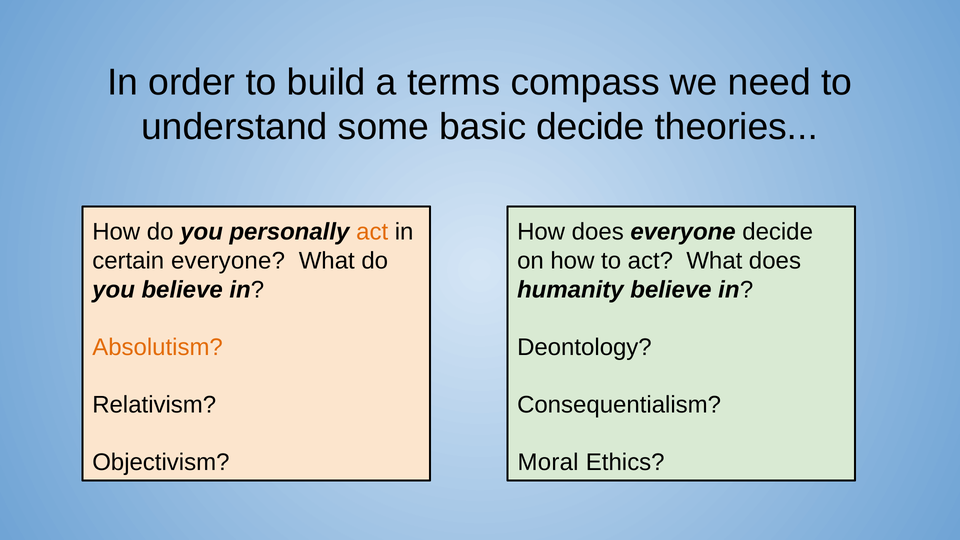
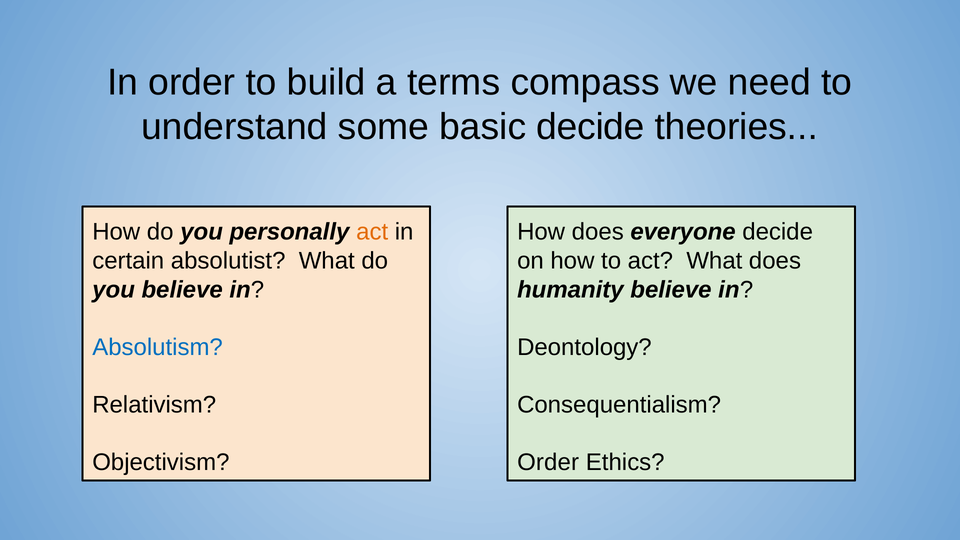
certain everyone: everyone -> absolutist (228, 261)
Absolutism colour: orange -> blue (158, 347)
Moral: Moral -> Order (548, 462)
